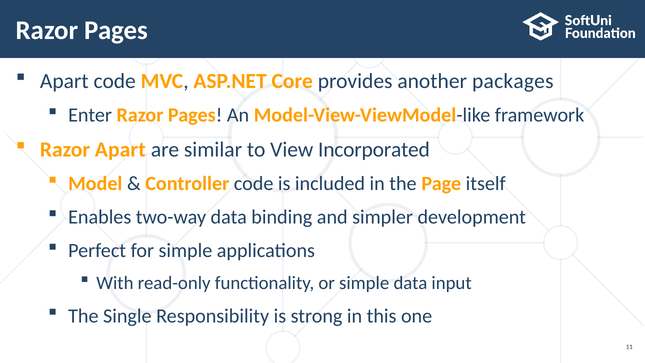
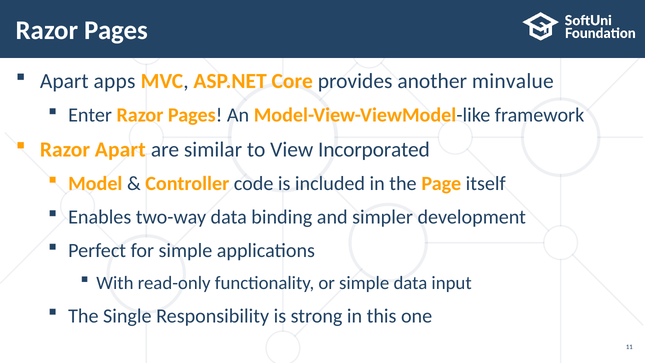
Apart code: code -> apps (115, 81)
packages: packages -> minvalue (513, 81)
